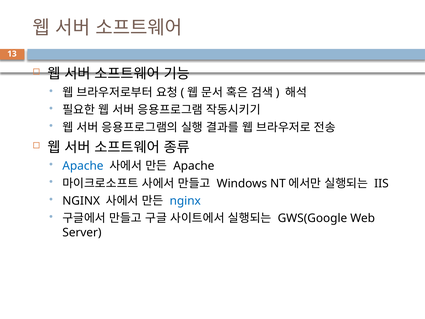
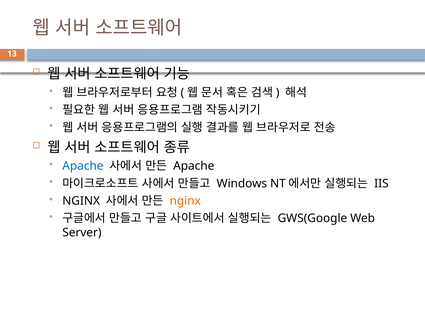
nginx colour: blue -> orange (185, 201)
